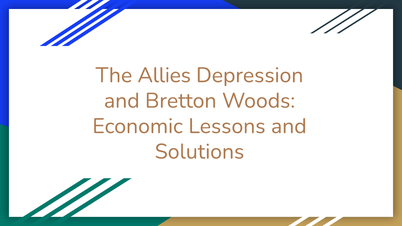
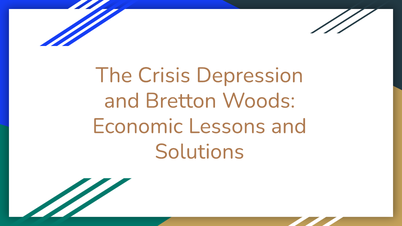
Allies: Allies -> Crisis (164, 75)
